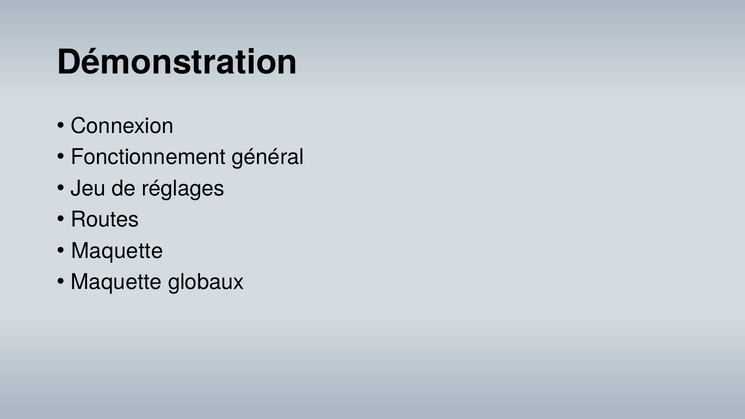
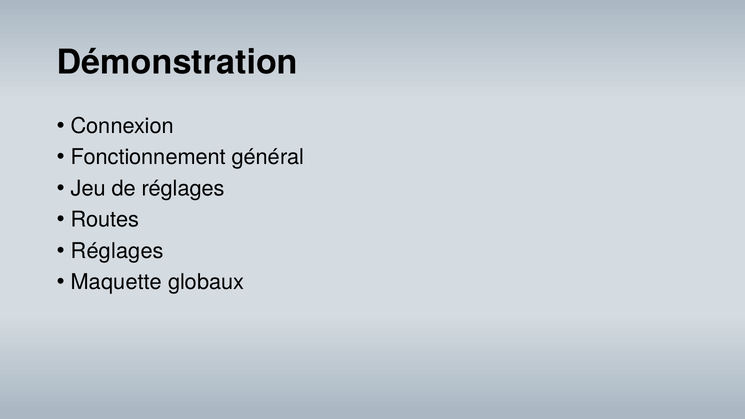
Maquette: Maquette -> Réglages (117, 251)
